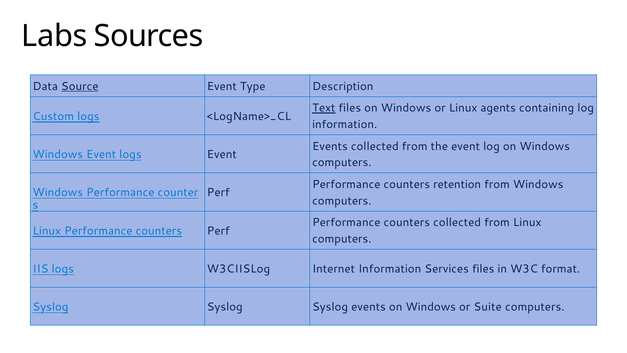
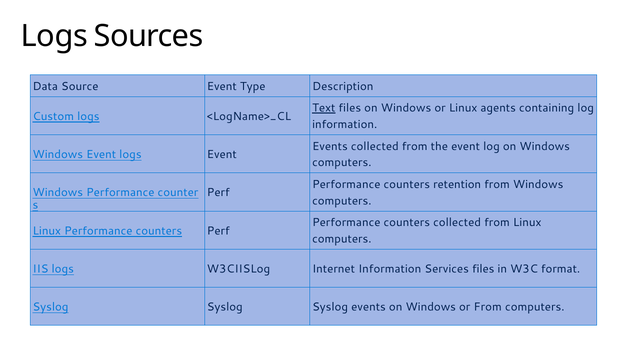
Labs: Labs -> Logs (54, 36)
Source underline: present -> none (80, 86)
or Suite: Suite -> From (488, 307)
